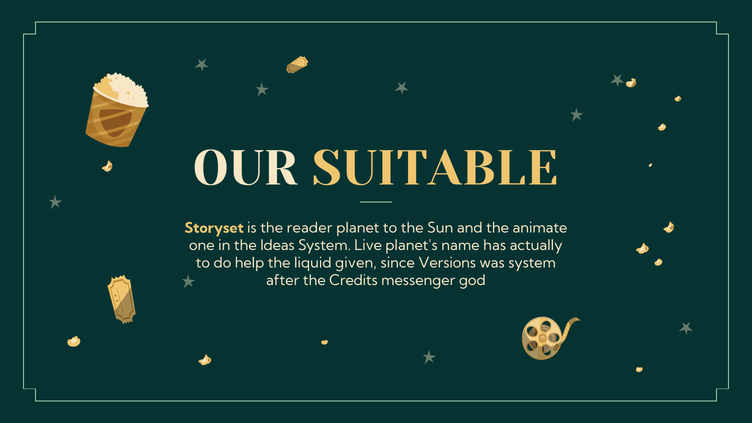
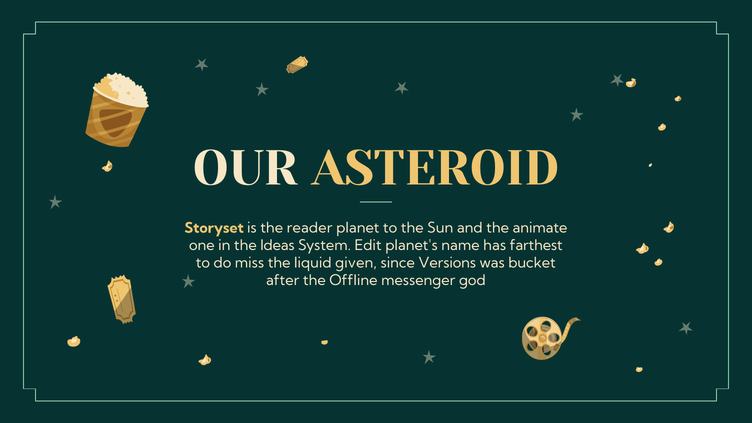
SUITABLE: SUITABLE -> ASTEROID (436, 168)
Live: Live -> Edit (368, 245)
actually: actually -> farthest (536, 245)
help: help -> miss (249, 263)
was system: system -> bucket (532, 263)
Credits: Credits -> Offline (353, 281)
